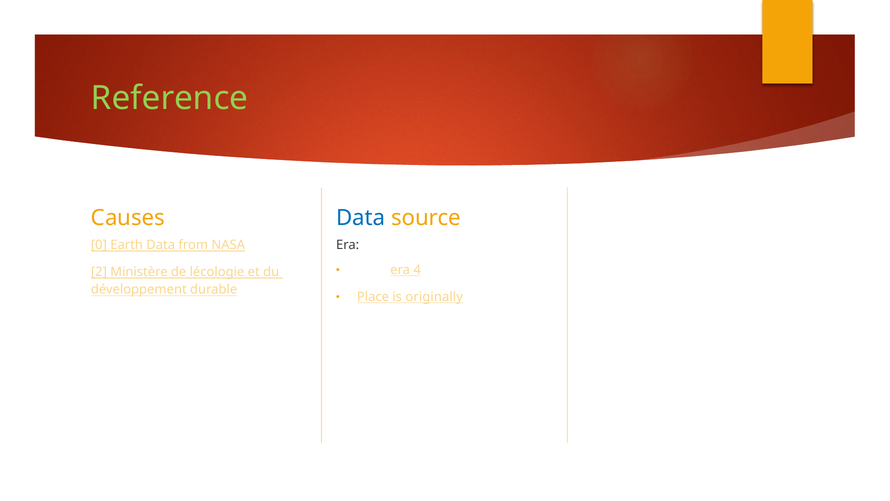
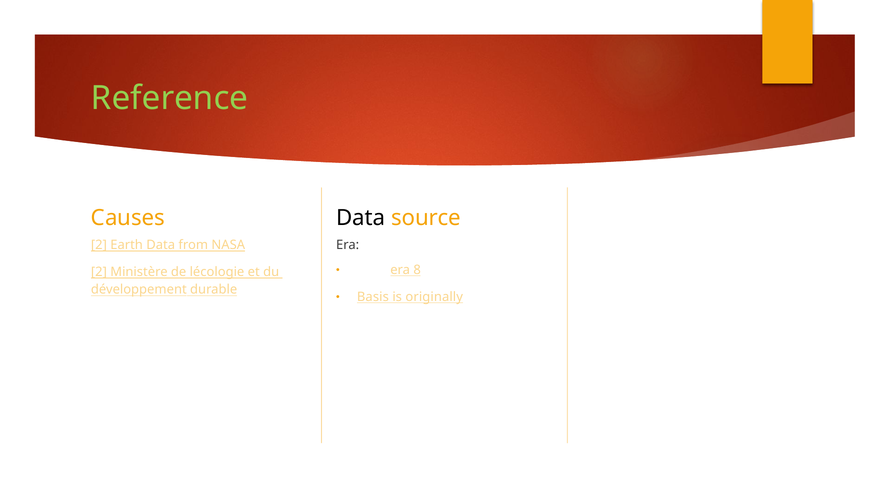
Data colour: blue -> black (361, 218)
0: 0 -> 2 (99, 245)
4: 4 -> 8 (417, 270)
Place: Place -> Basis (373, 297)
